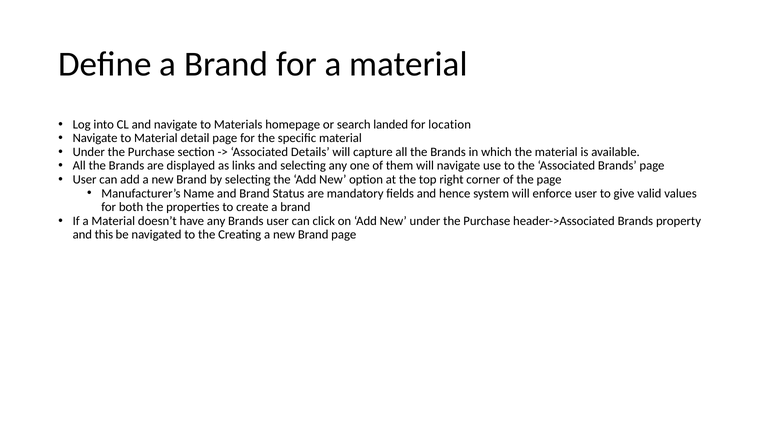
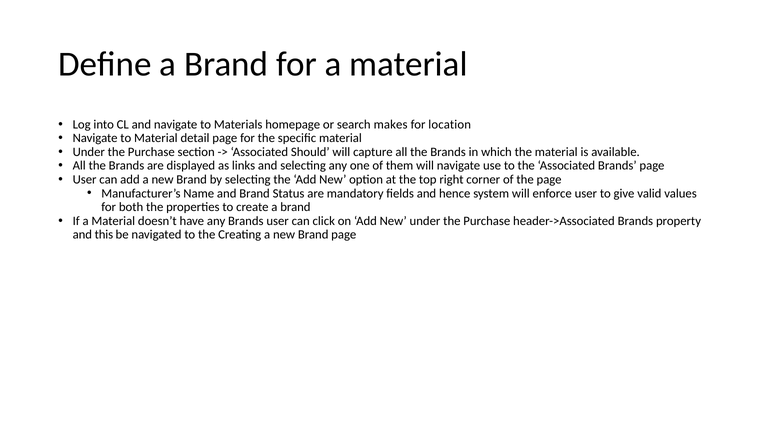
landed: landed -> makes (391, 124)
Details: Details -> Should (310, 152)
